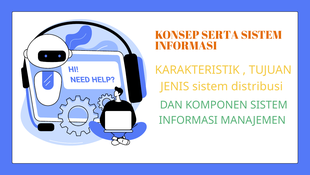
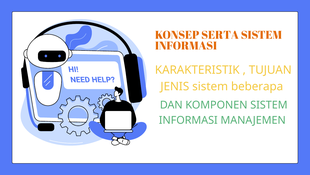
distribusi: distribusi -> beberapa (257, 86)
